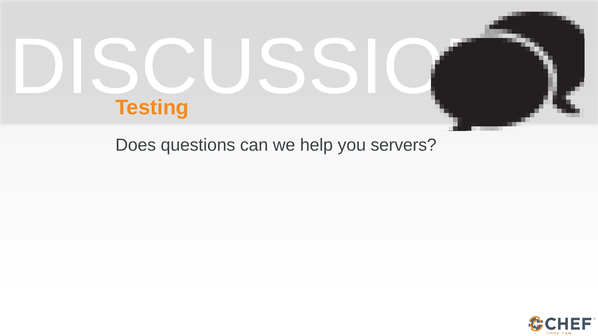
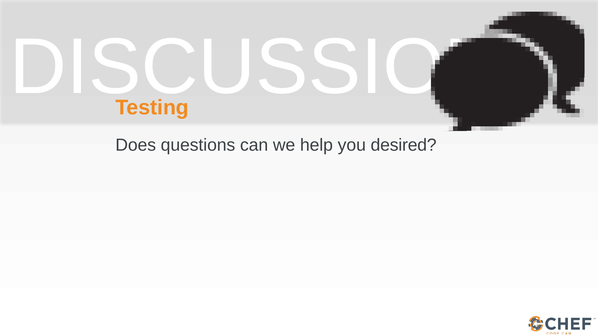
servers: servers -> desired (404, 145)
